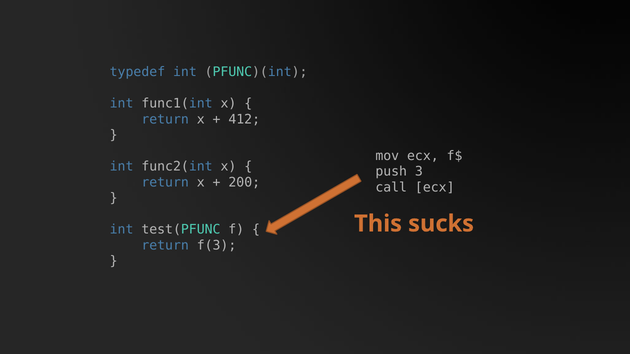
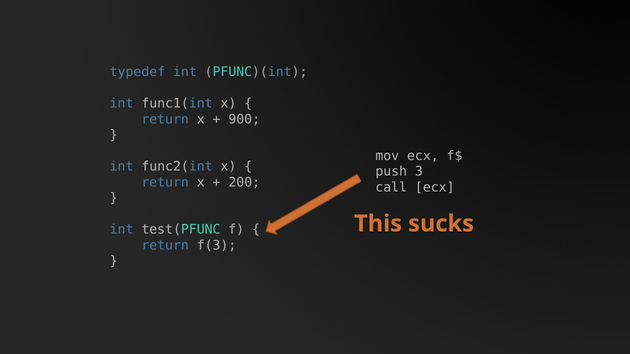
412: 412 -> 900 (244, 119)
